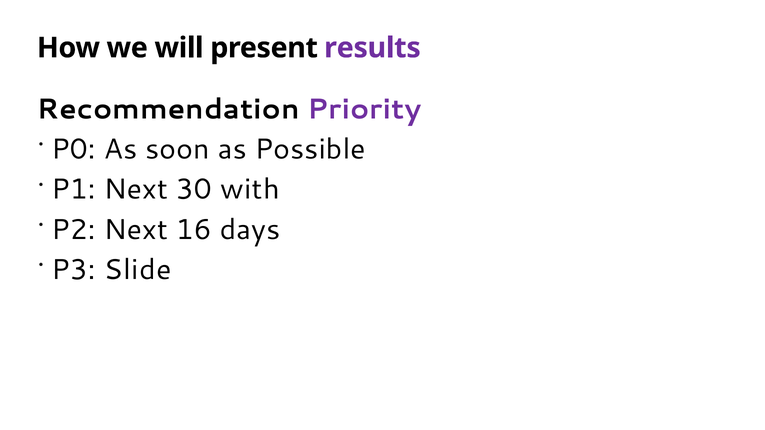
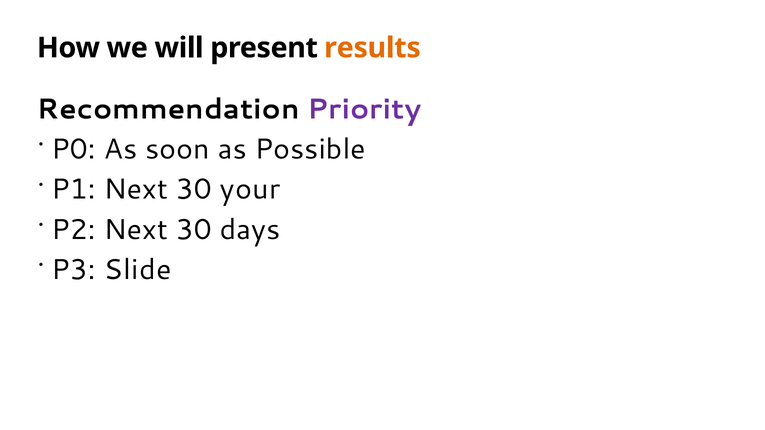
results colour: purple -> orange (372, 48)
with: with -> your (250, 190)
P2 Next 16: 16 -> 30 (194, 230)
